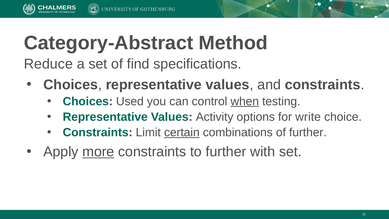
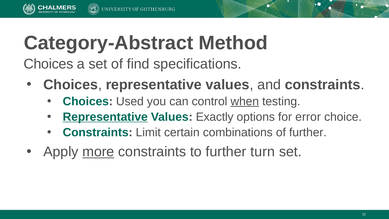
Reduce: Reduce -> Choices (48, 64)
Representative underline: none -> present (105, 117)
Activity: Activity -> Exactly (215, 117)
write: write -> error (308, 117)
certain underline: present -> none (182, 132)
with: with -> turn (263, 152)
